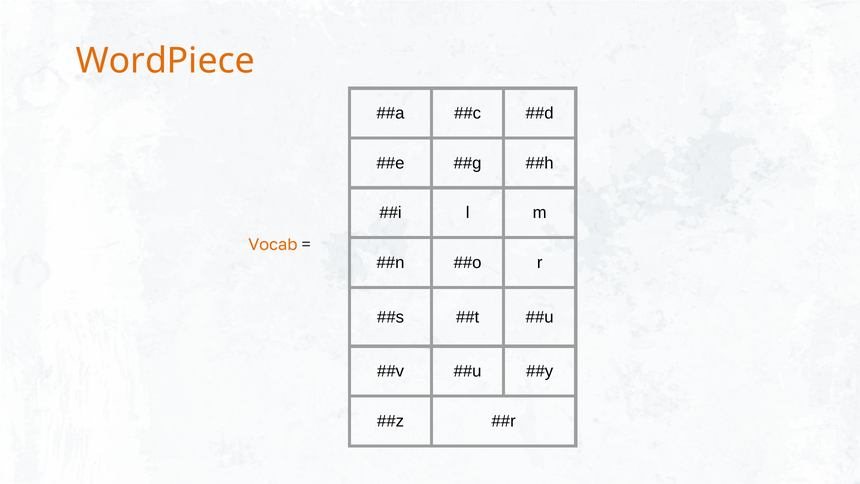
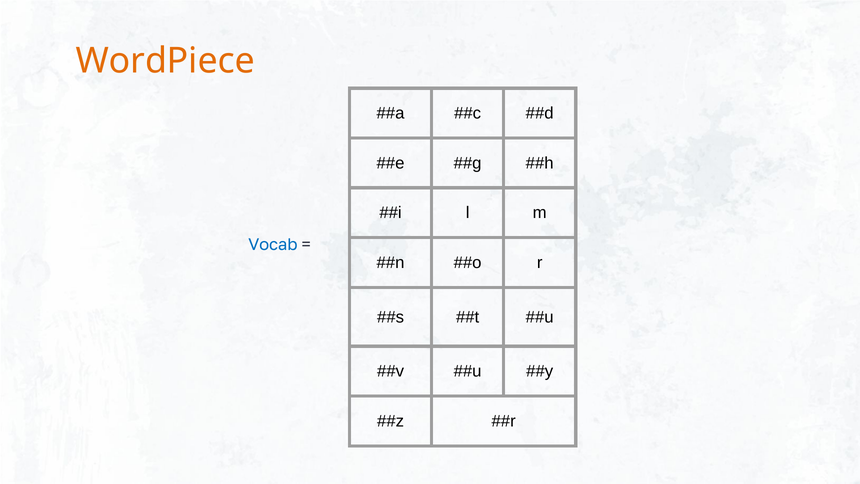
Vocab colour: orange -> blue (273, 245)
